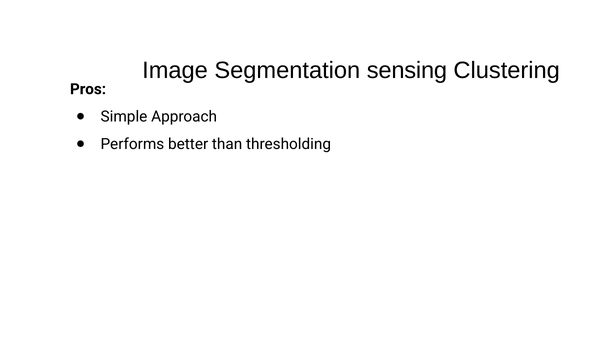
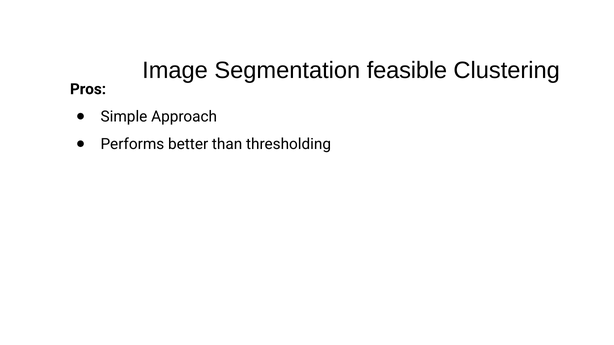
sensing: sensing -> feasible (407, 71)
